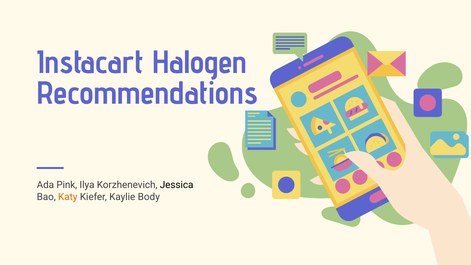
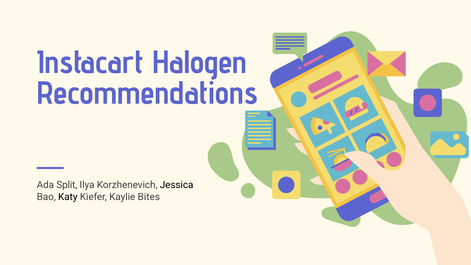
Pink: Pink -> Split (67, 185)
Katy colour: orange -> black (68, 197)
Body: Body -> Bites (149, 197)
